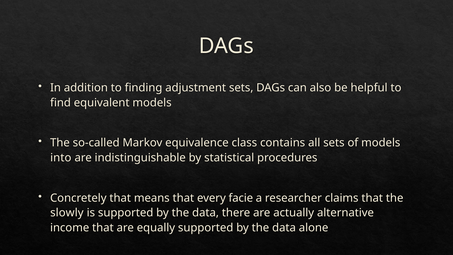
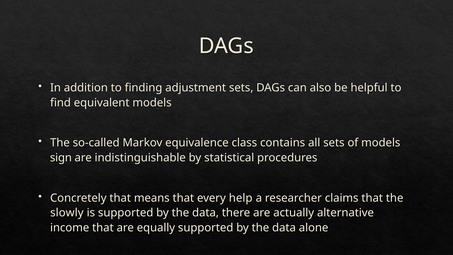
into: into -> sign (61, 158)
facie: facie -> help (241, 198)
